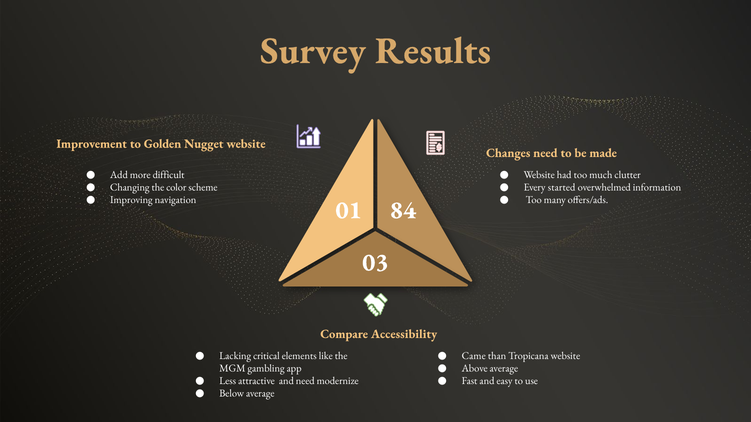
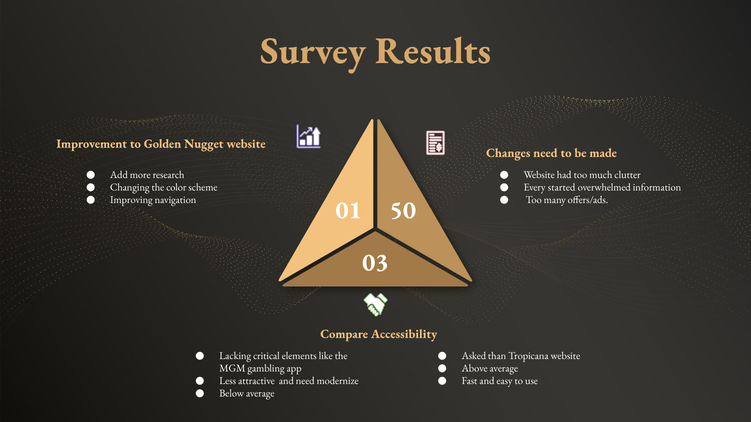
difficult: difficult -> research (169, 175)
84: 84 -> 50 (403, 210)
Came: Came -> Asked (474, 356)
